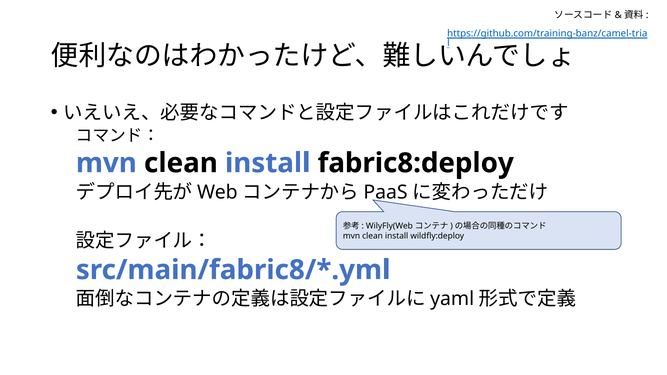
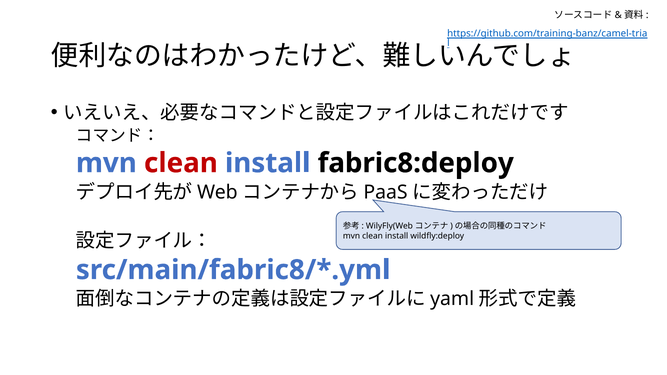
clean colour: black -> red (181, 163)
